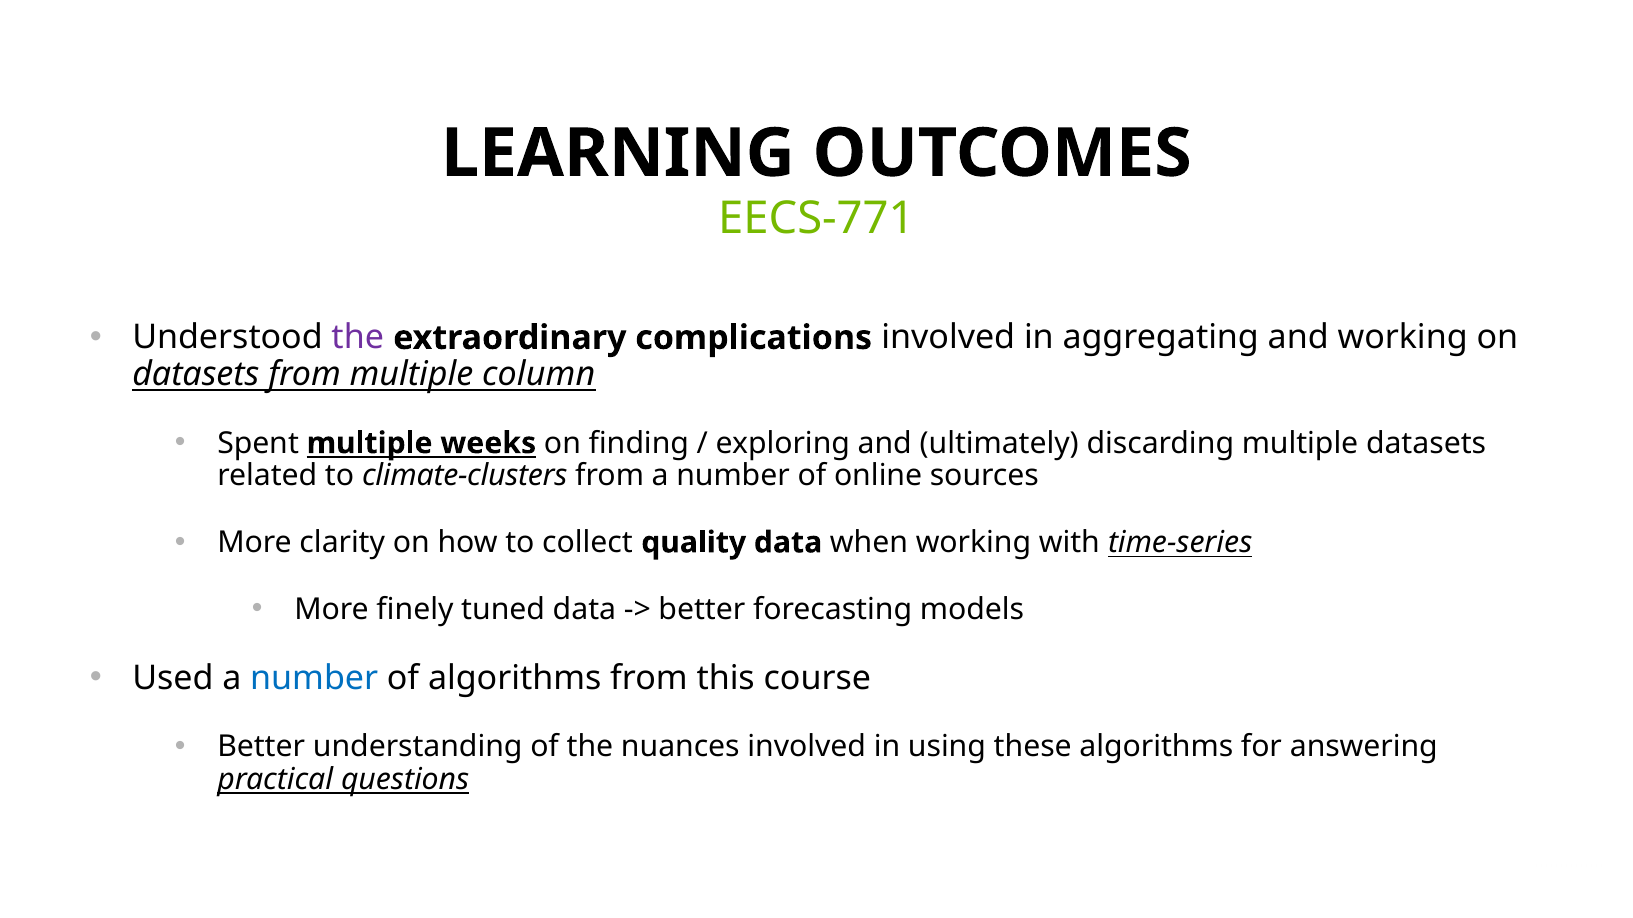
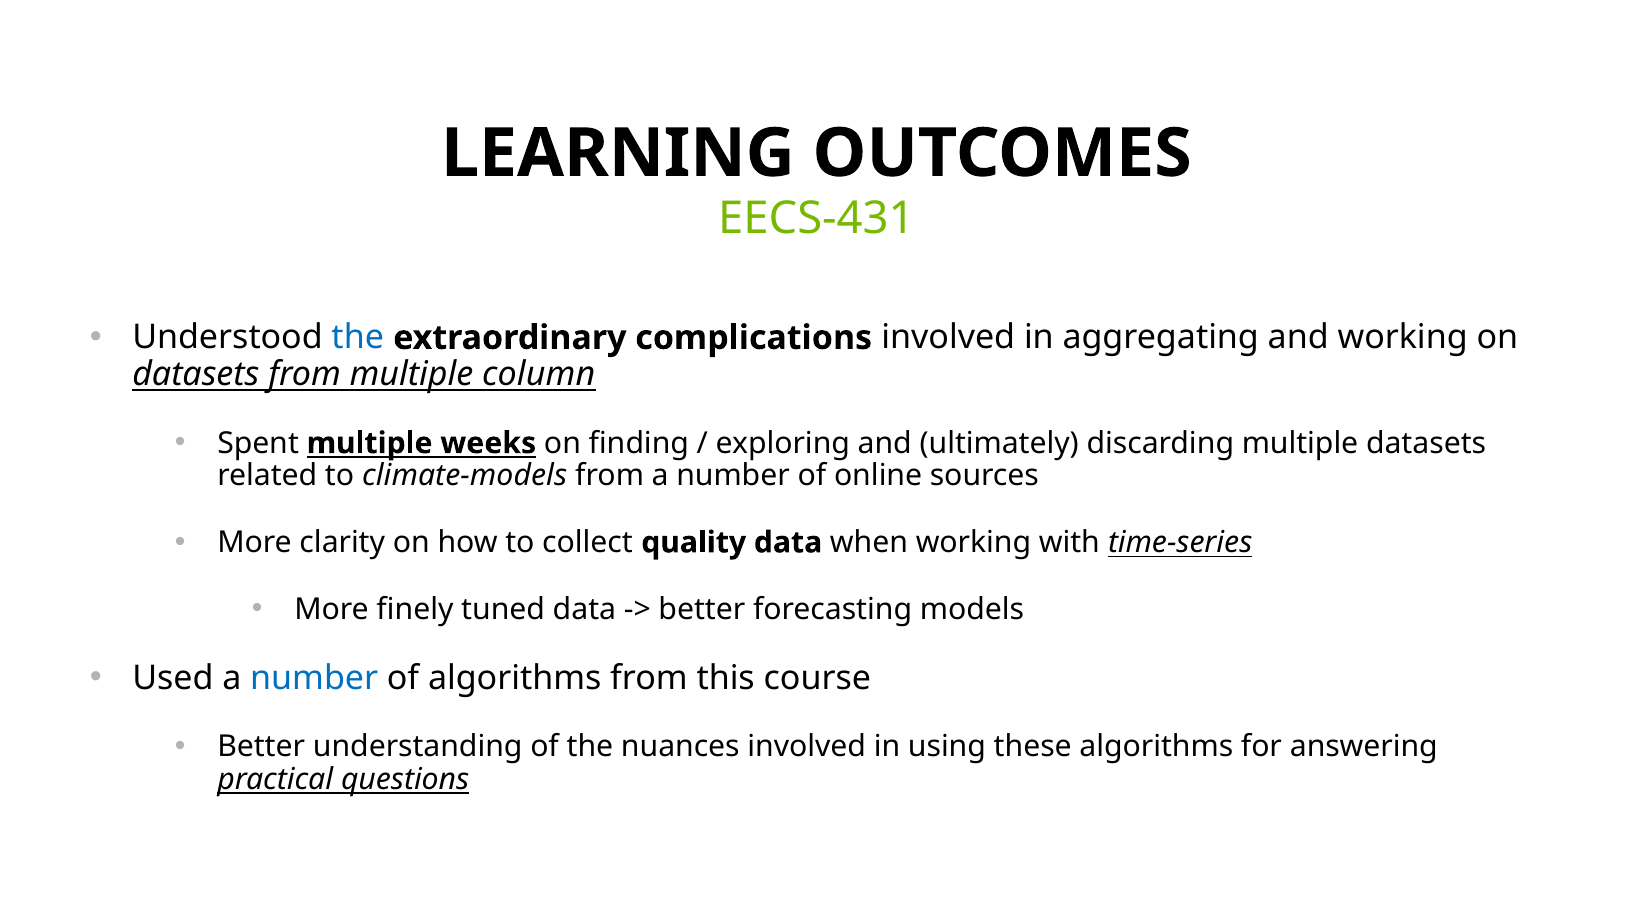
EECS-771: EECS-771 -> EECS-431 (816, 219)
the colour: purple -> blue (358, 338)
climate-clusters: climate-clusters -> climate-models (465, 476)
